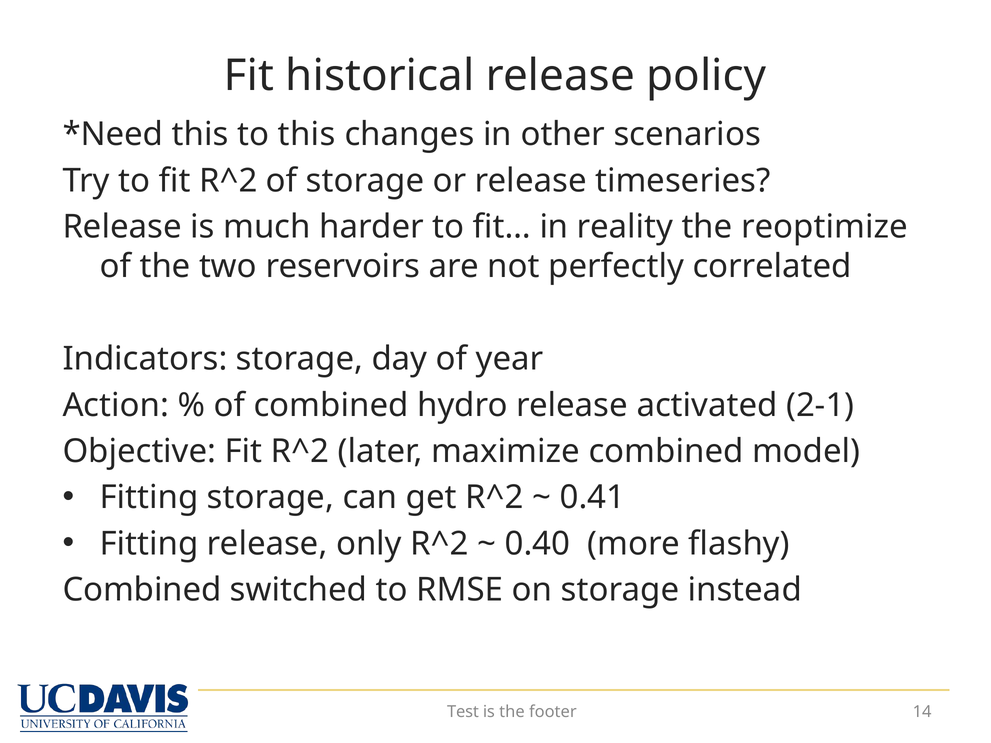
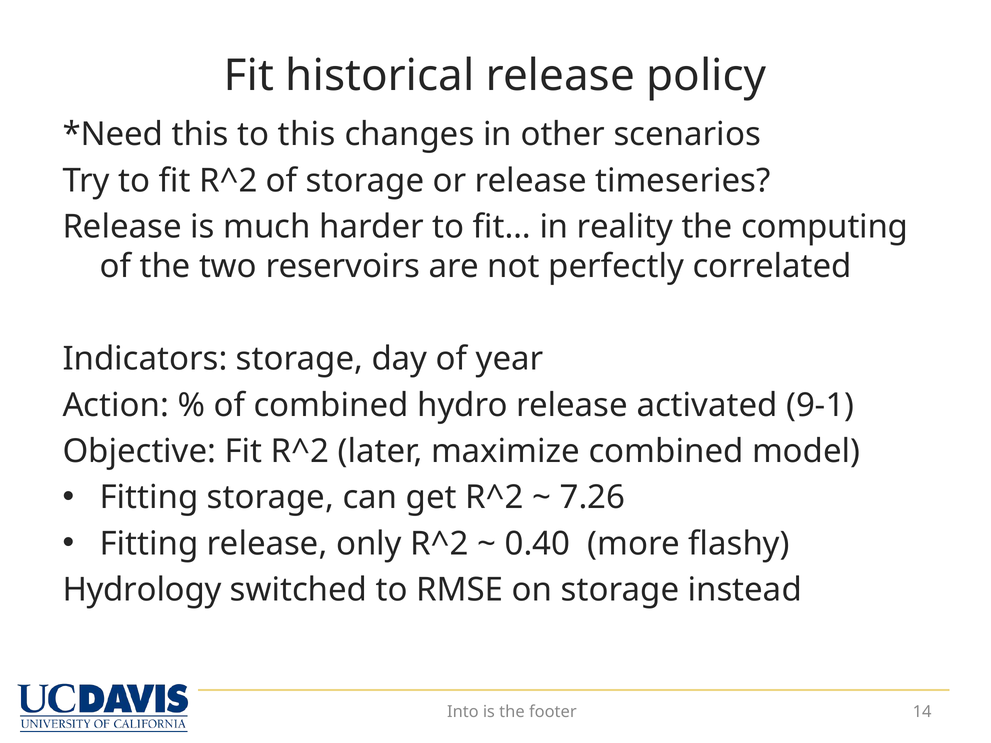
reoptimize: reoptimize -> computing (825, 227)
2-1: 2-1 -> 9-1 (820, 405)
0.41: 0.41 -> 7.26 (592, 498)
Combined: Combined -> Hydrology (142, 590)
Test: Test -> Into (463, 712)
